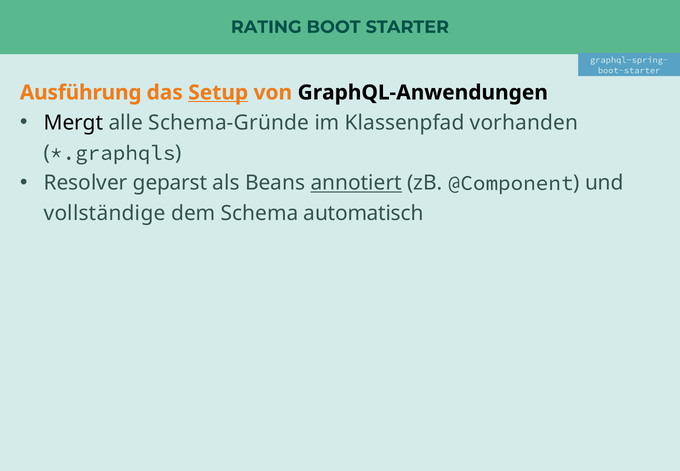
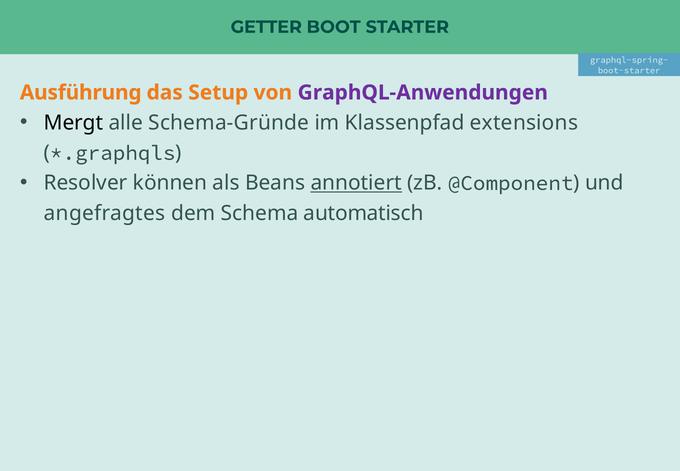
RATING: RATING -> GETTER (266, 27)
Setup underline: present -> none (218, 93)
GraphQL-Anwendungen colour: black -> purple (423, 93)
vorhanden: vorhanden -> extensions (524, 123)
geparst: geparst -> können (170, 183)
vollständige: vollständige -> angefragtes (105, 213)
